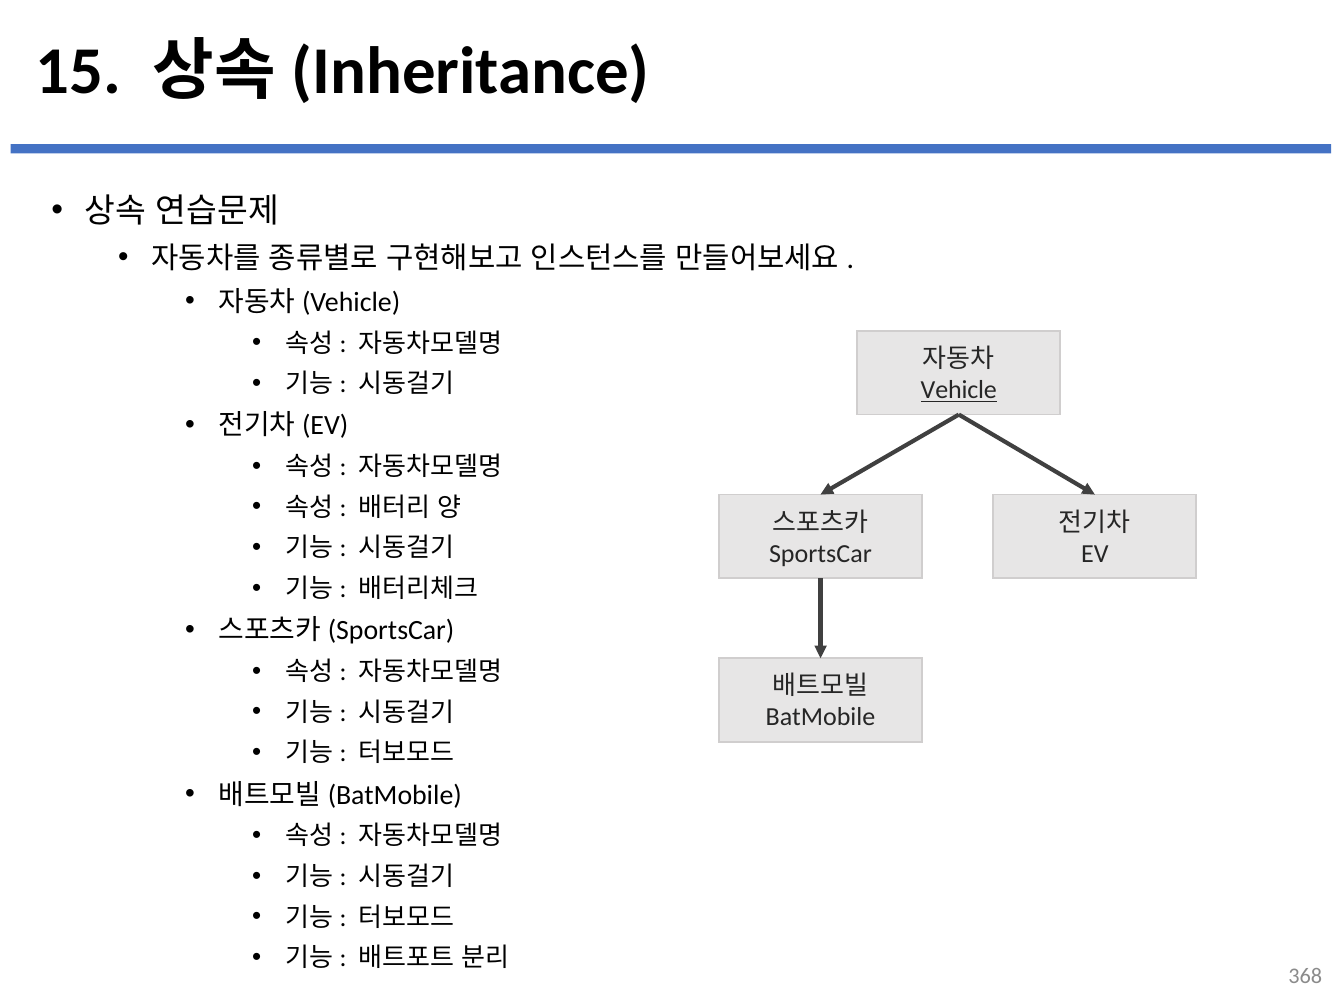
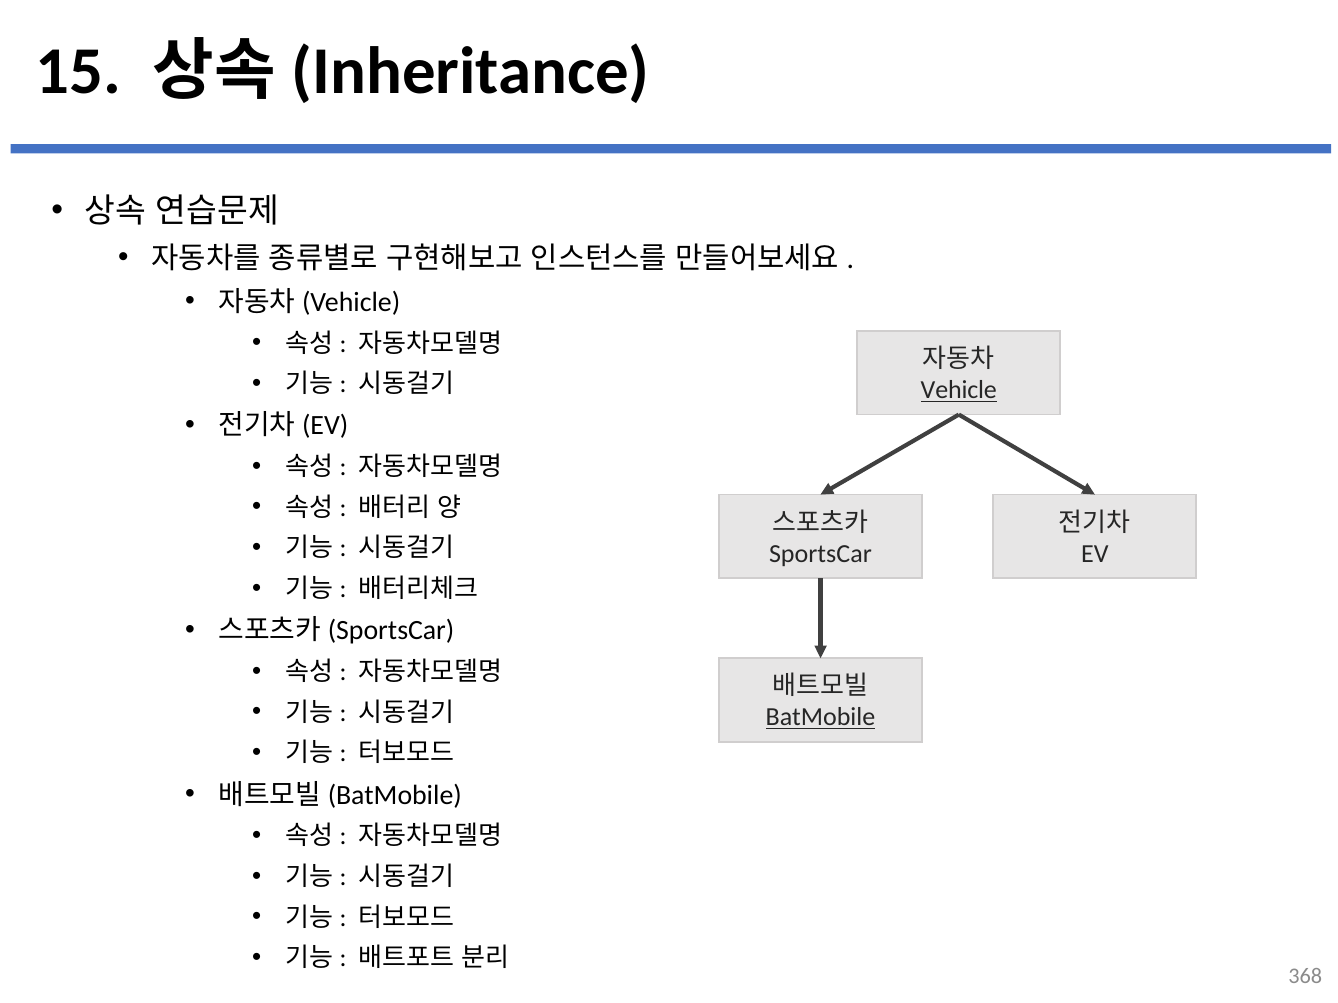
BatMobile underline: none -> present (820, 718)
